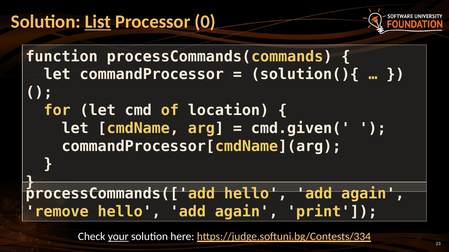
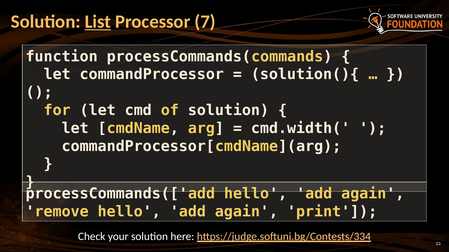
0: 0 -> 7 (205, 22)
of location: location -> solution (228, 110)
cmd.given(: cmd.given( -> cmd.width( (301, 128)
your underline: present -> none (118, 237)
